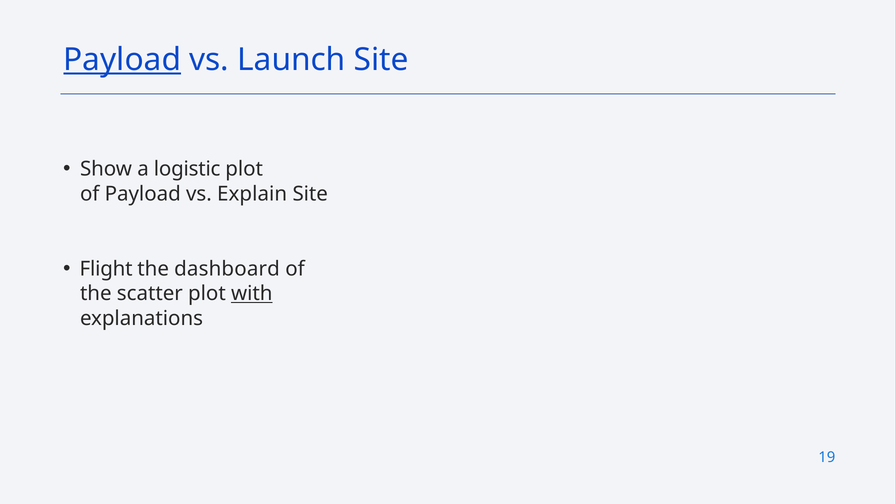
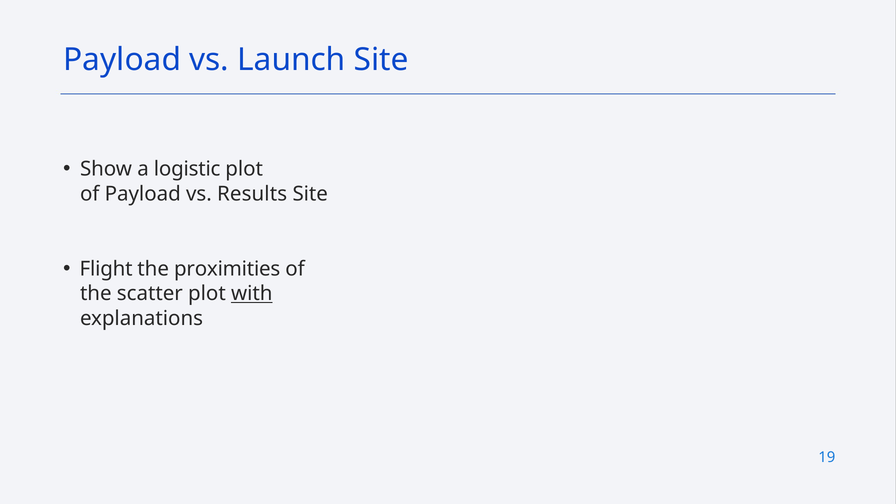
Payload underline: present -> none (122, 60)
Explain: Explain -> Results (252, 194)
dashboard: dashboard -> proximities (227, 269)
